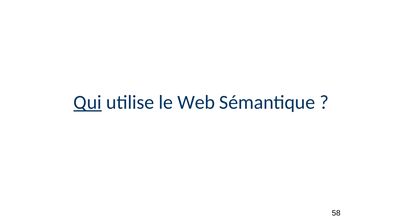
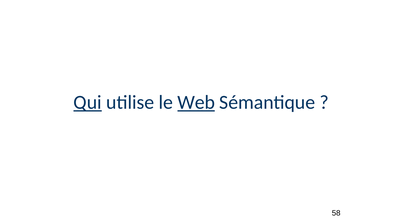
Web underline: none -> present (196, 102)
